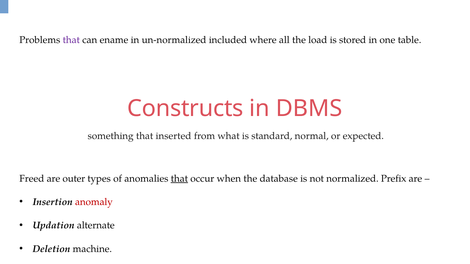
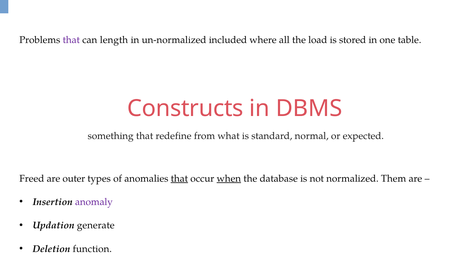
ename: ename -> length (114, 40)
inserted: inserted -> redefine (174, 136)
when underline: none -> present (229, 179)
Prefix: Prefix -> Them (394, 179)
anomaly colour: red -> purple (94, 202)
alternate: alternate -> generate (96, 226)
machine: machine -> function (92, 249)
